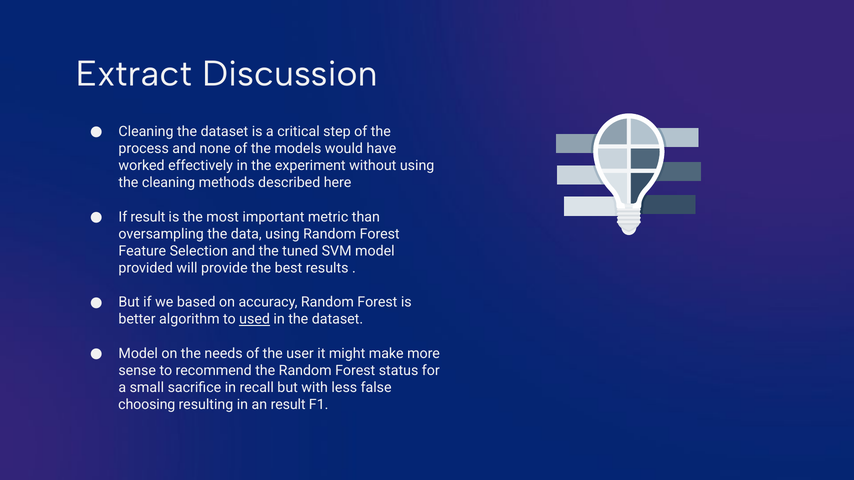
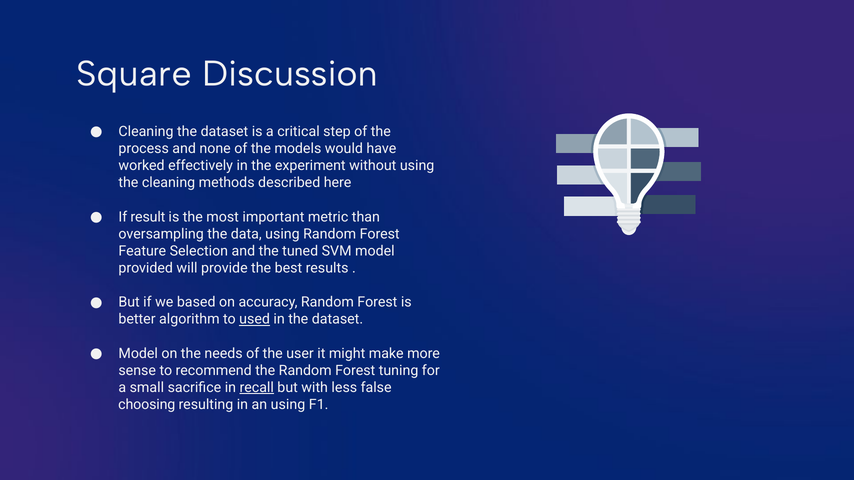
Extract: Extract -> Square (134, 74)
status: status -> tuning (399, 371)
recall underline: none -> present (257, 388)
an result: result -> using (288, 405)
